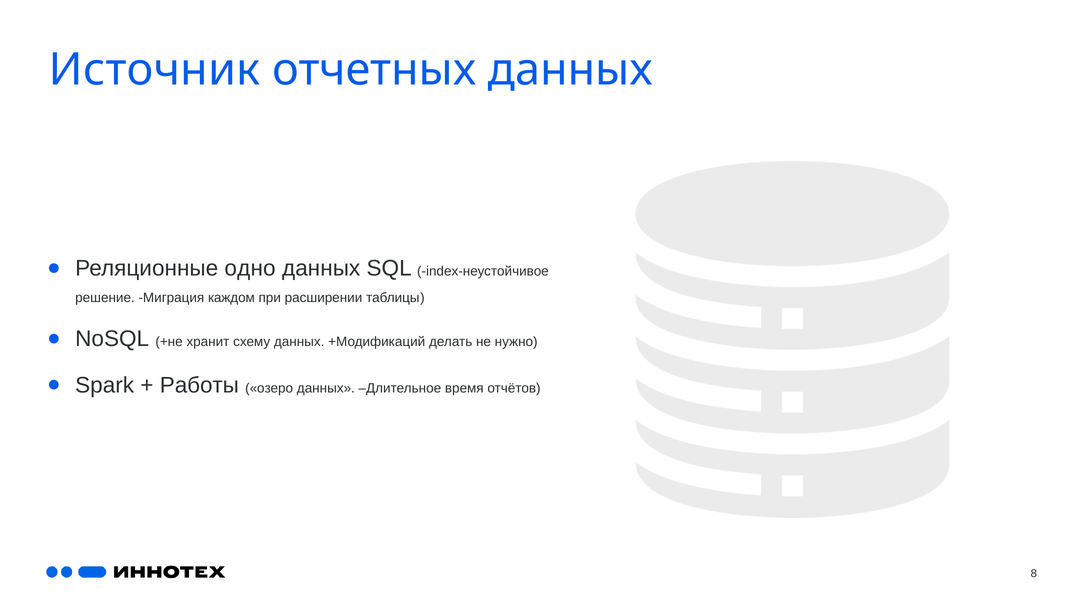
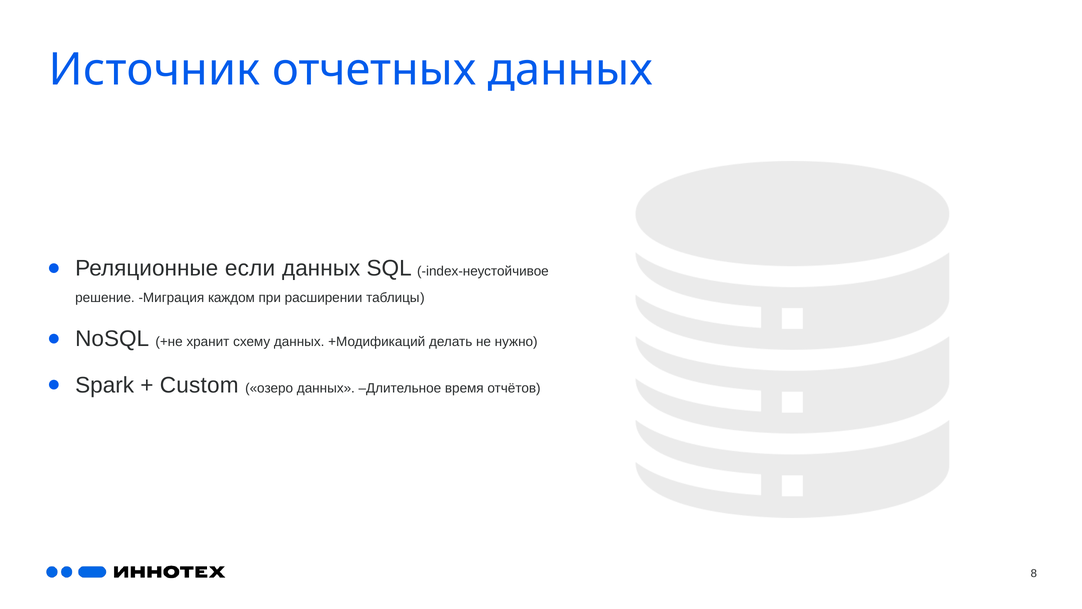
одно: одно -> если (250, 268)
Работы: Работы -> Custom (199, 385)
